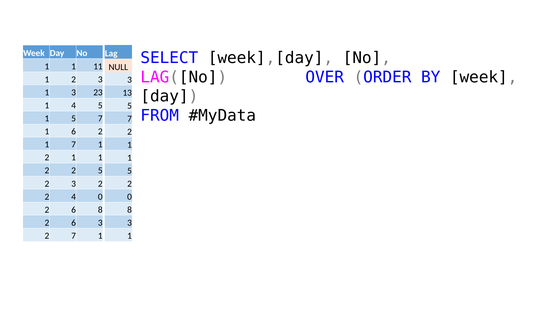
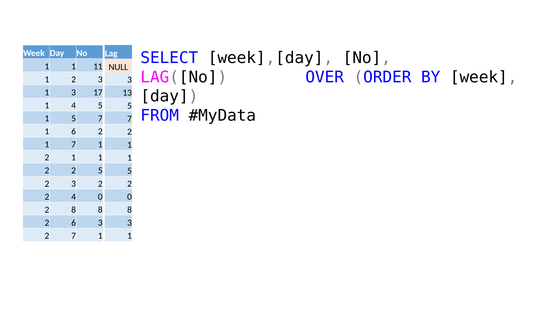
23: 23 -> 17 (98, 93)
6: 6 -> 8 (74, 210)
